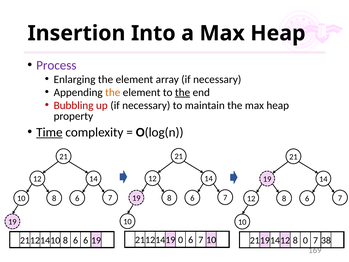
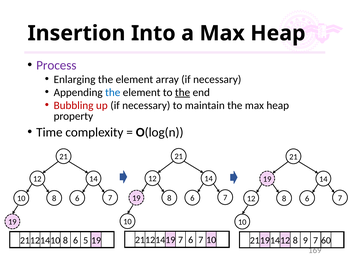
the colour: orange -> blue (113, 92)
Time underline: present -> none (49, 132)
0: 0 -> 7 (181, 240)
6 6: 6 -> 5 (86, 240)
8 0: 0 -> 9 (305, 240)
38: 38 -> 60 (326, 240)
